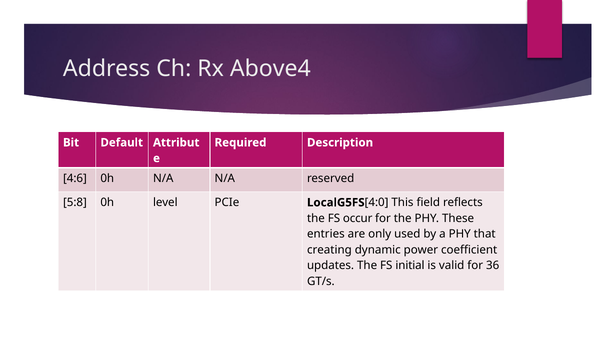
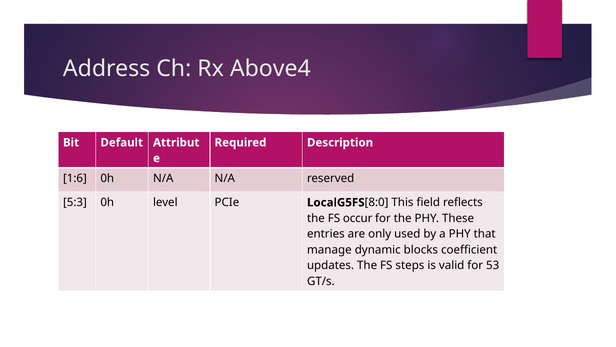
4:6: 4:6 -> 1:6 (75, 178)
5:8: 5:8 -> 5:3 (75, 202)
4:0: 4:0 -> 8:0 (377, 202)
creating: creating -> manage (329, 249)
power: power -> blocks (421, 249)
initial: initial -> steps (410, 265)
36: 36 -> 53 (493, 265)
